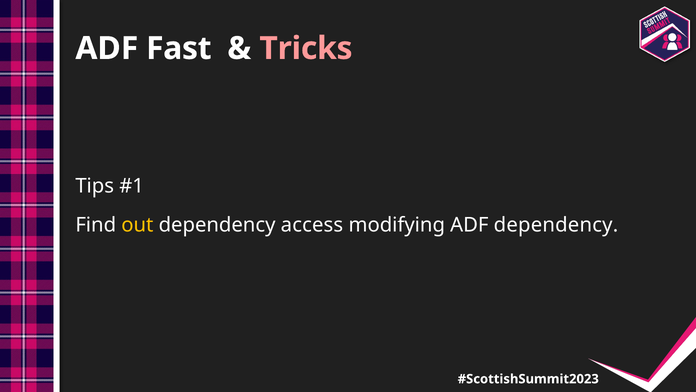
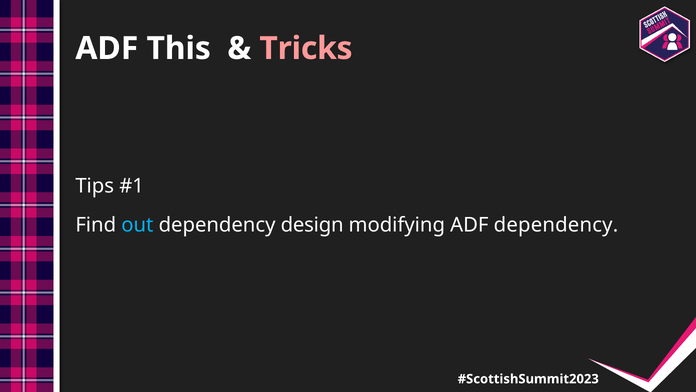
Fast: Fast -> This (179, 48)
out colour: yellow -> light blue (137, 225)
access: access -> design (312, 225)
